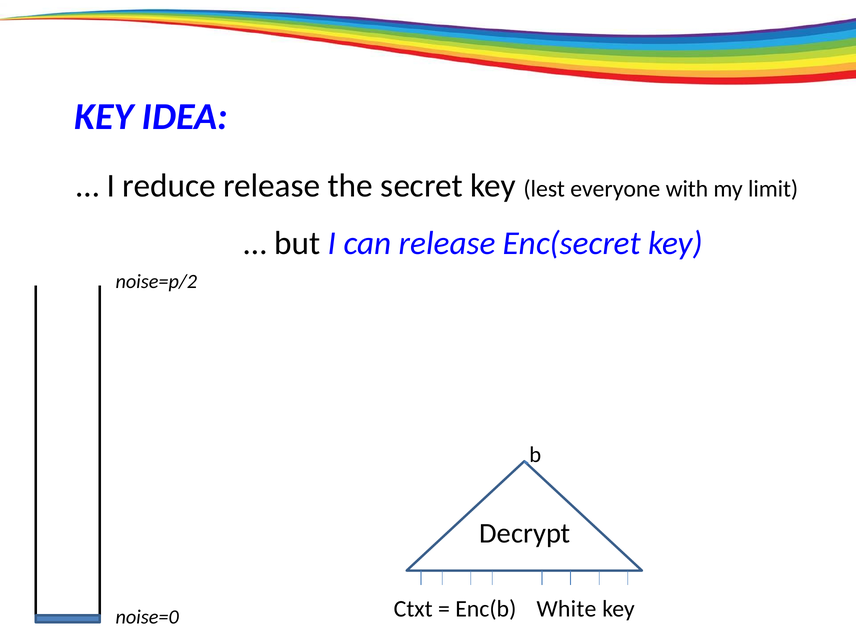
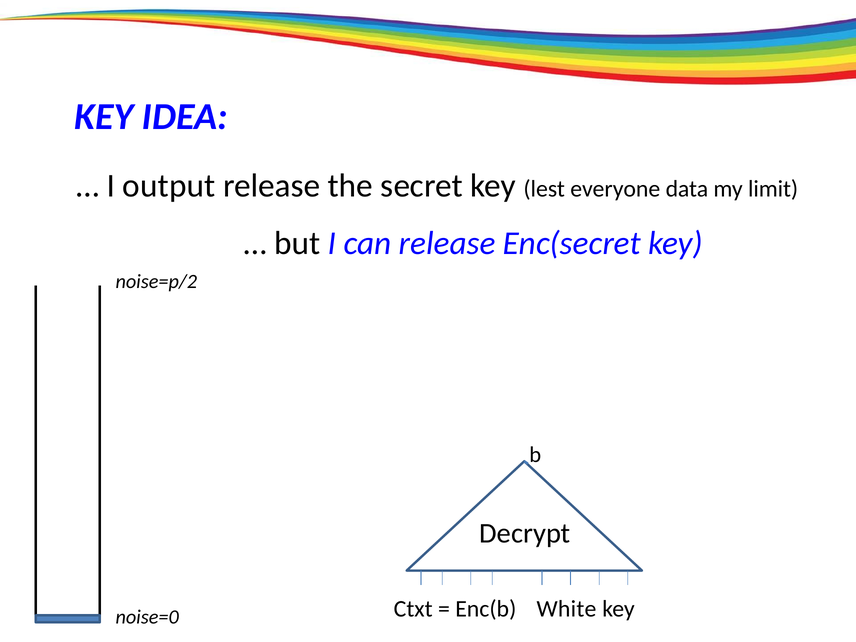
reduce: reduce -> output (169, 186)
with: with -> data (687, 189)
